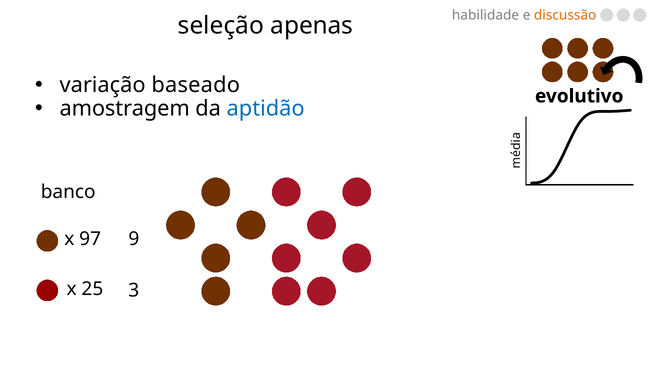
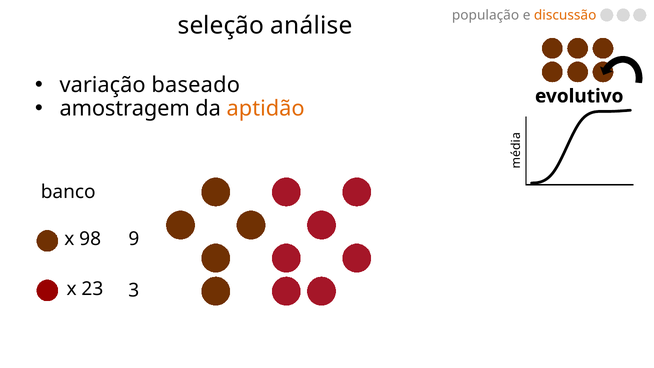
habilidade: habilidade -> população (486, 15)
apenas: apenas -> análise (312, 26)
aptidão colour: blue -> orange (266, 109)
97: 97 -> 98 (90, 239)
25: 25 -> 23 (92, 289)
